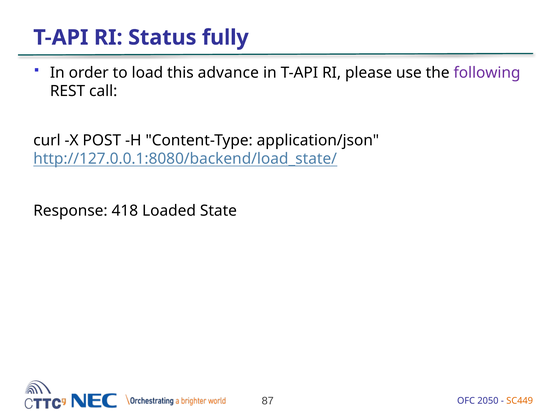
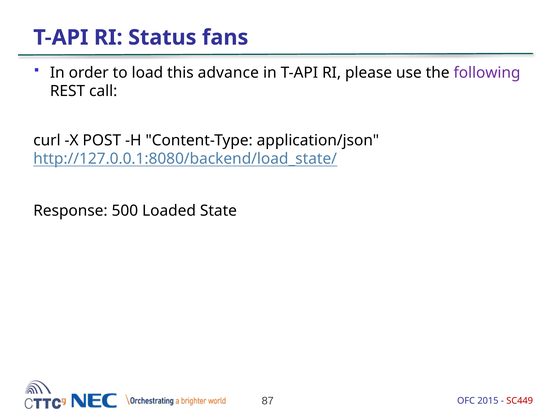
fully: fully -> fans (225, 38)
418: 418 -> 500 (125, 211)
2050: 2050 -> 2015 (488, 401)
SC449 colour: orange -> red (520, 401)
